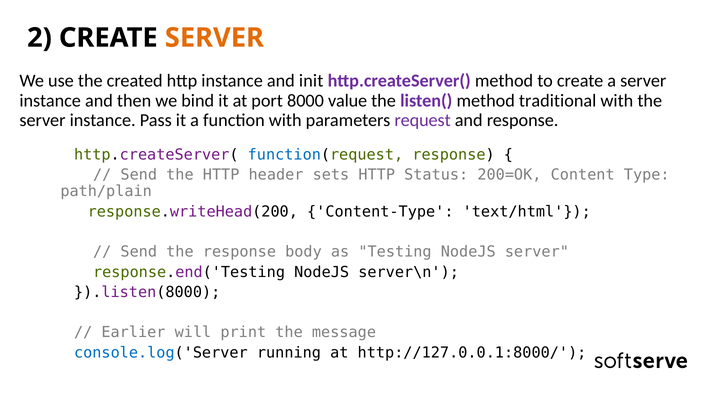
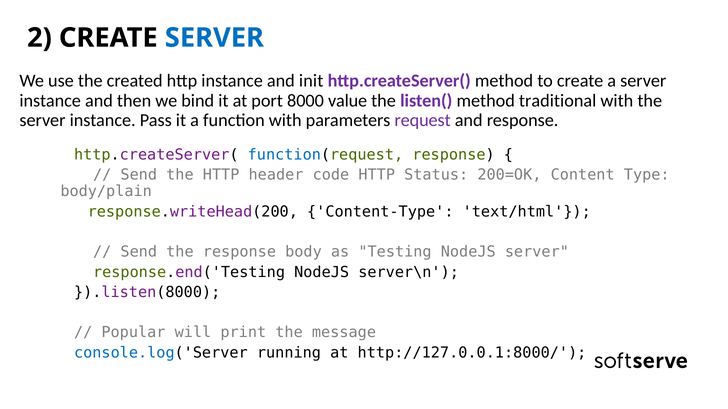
SERVER colour: orange -> blue (214, 38)
sets: sets -> code (331, 175)
path/plain: path/plain -> body/plain (106, 192)
Earlier: Earlier -> Popular (133, 333)
